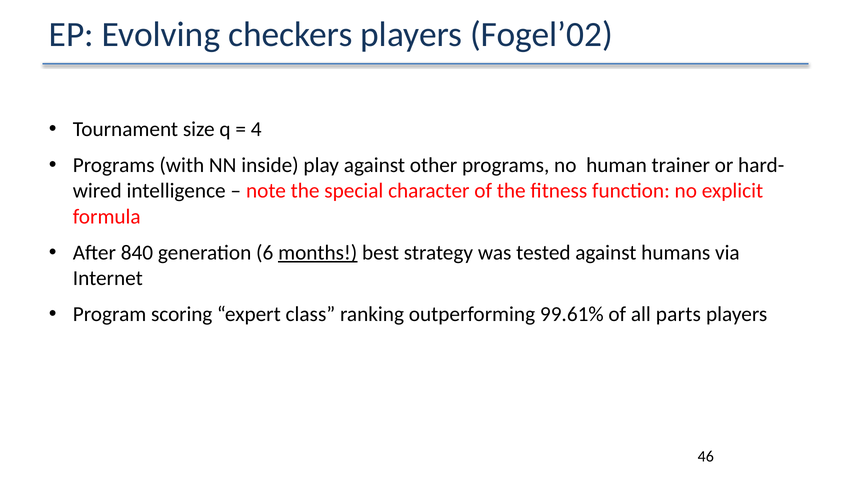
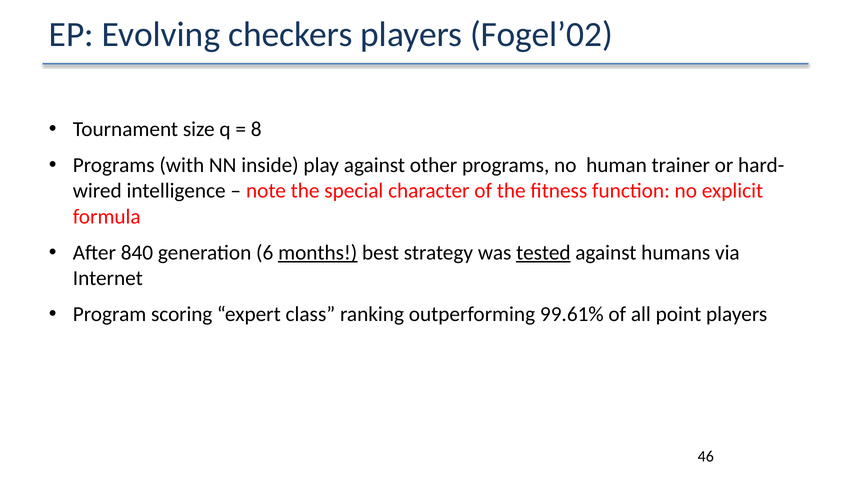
4: 4 -> 8 (256, 129)
tested underline: none -> present (543, 253)
parts: parts -> point (678, 314)
